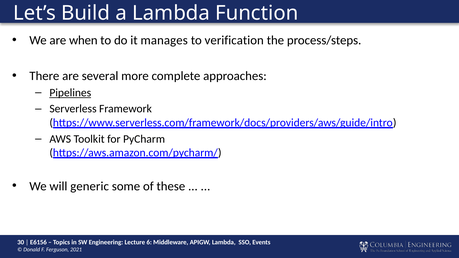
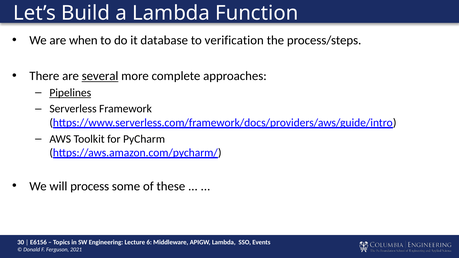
manages: manages -> database (164, 40)
several underline: none -> present (100, 76)
generic: generic -> process (90, 186)
